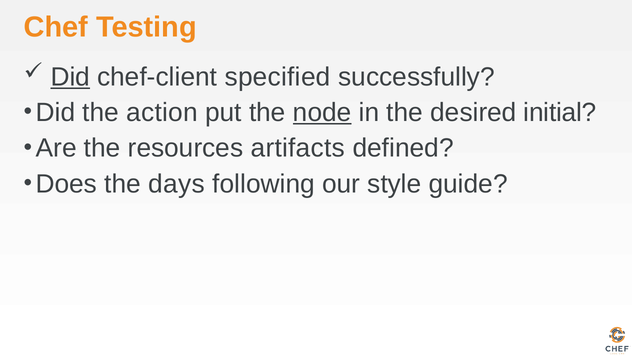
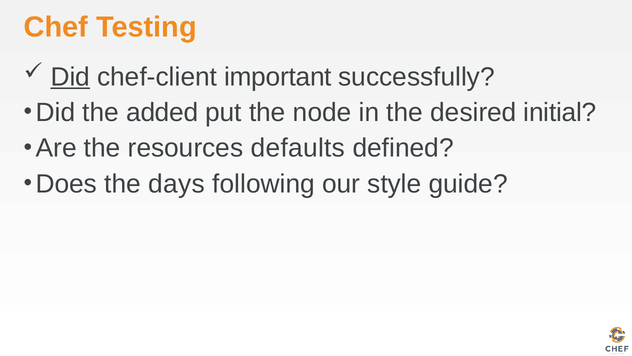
specified: specified -> important (278, 77)
action: action -> added (162, 112)
node underline: present -> none (322, 112)
artifacts: artifacts -> defaults (298, 148)
